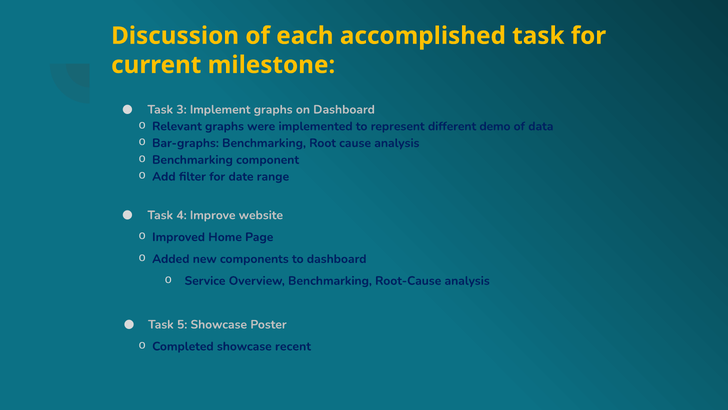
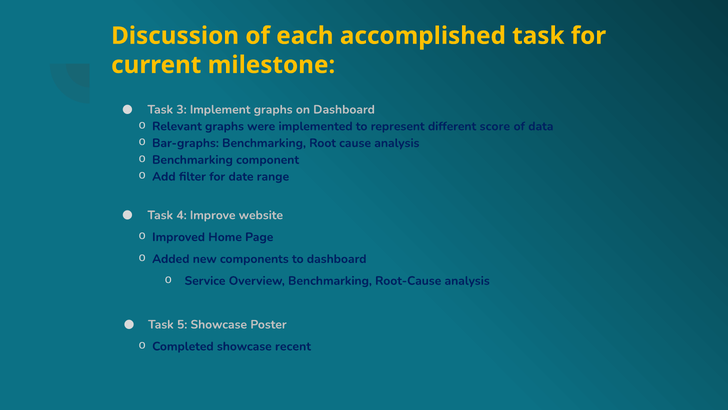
demo: demo -> score (495, 126)
